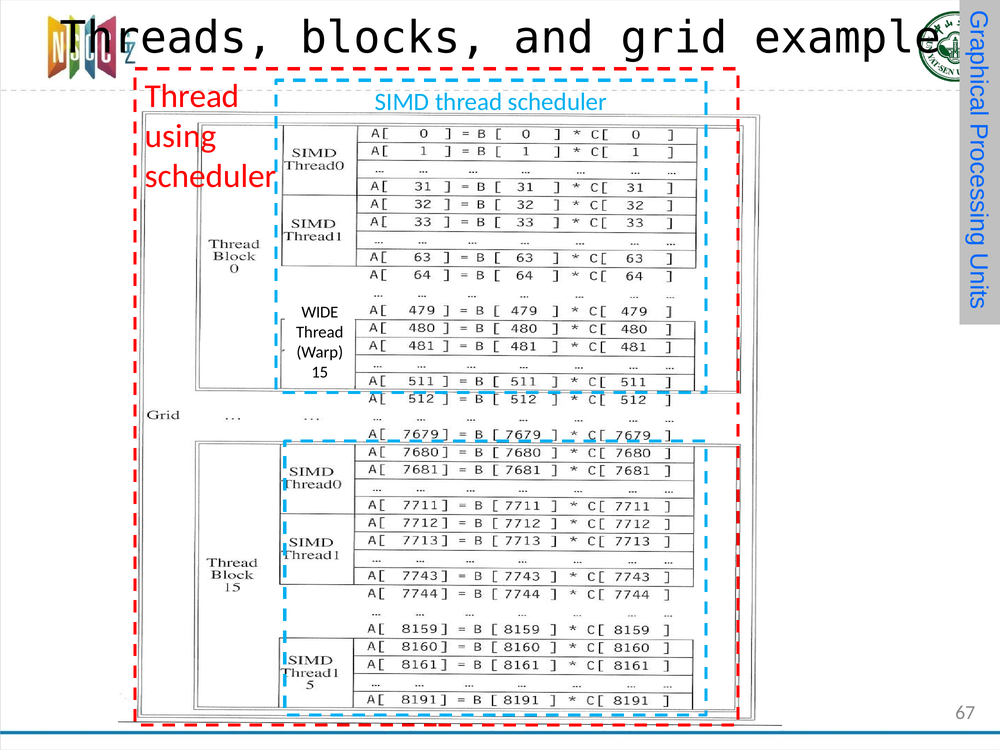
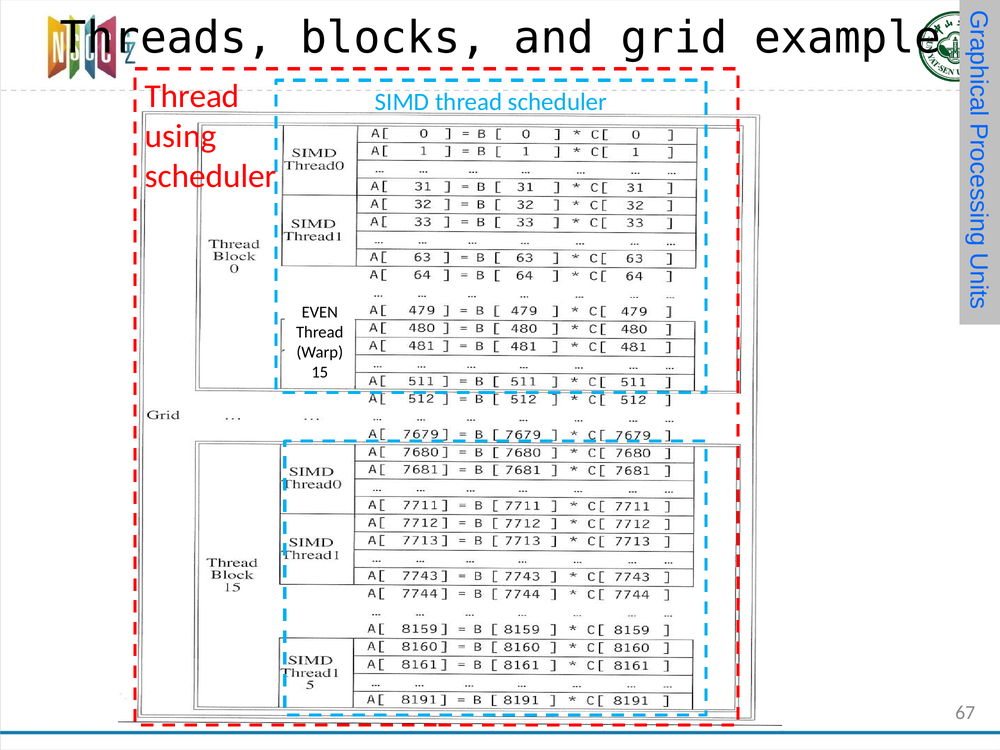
WIDE: WIDE -> EVEN (320, 312)
